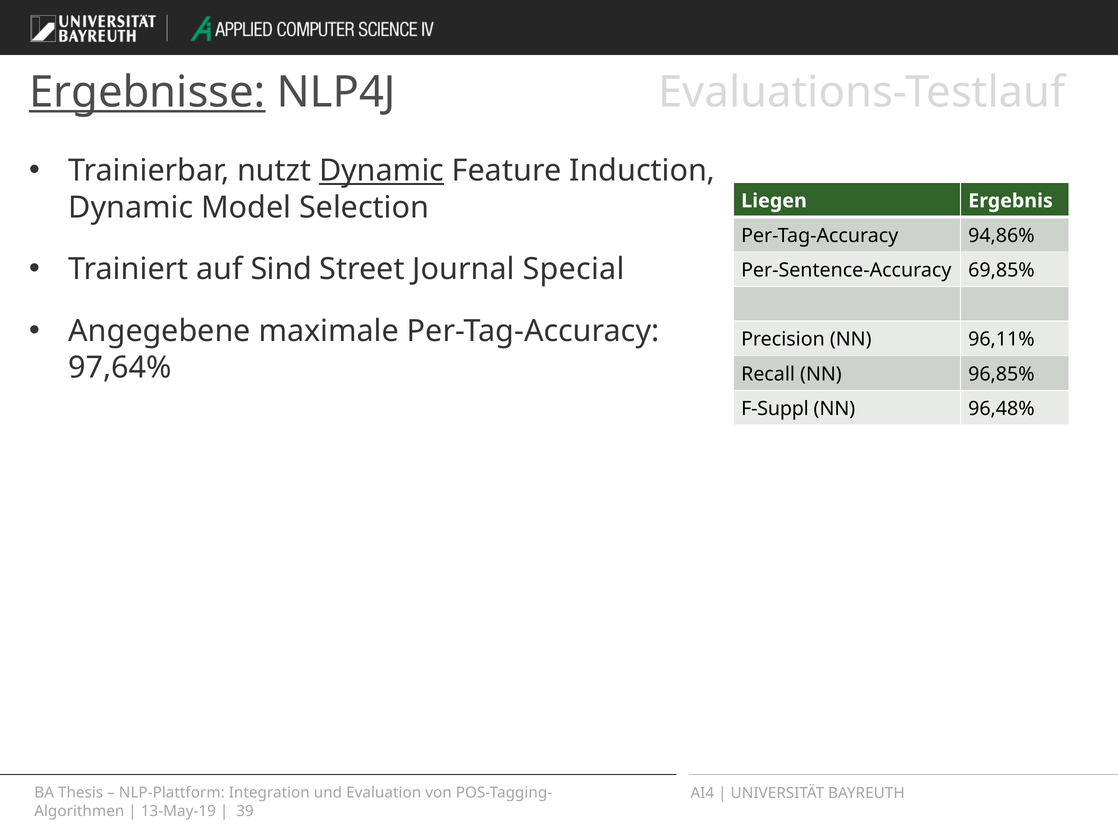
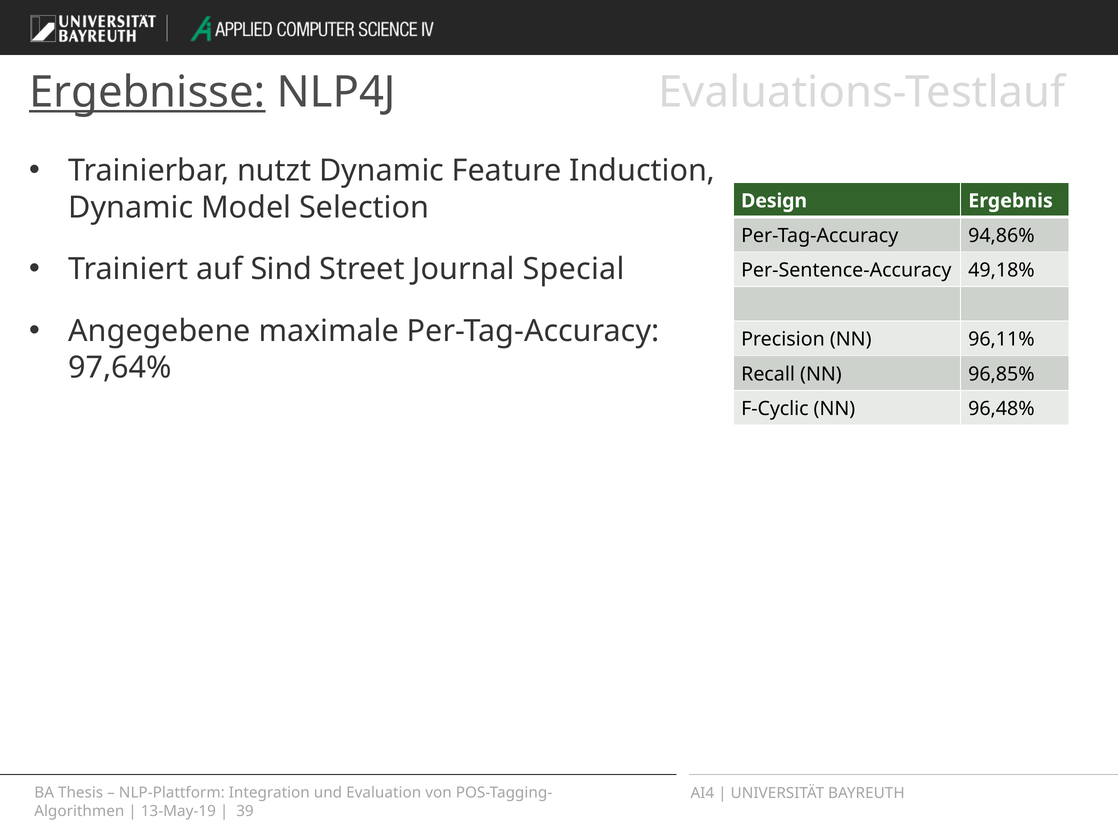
Dynamic underline: present -> none (382, 171)
Liegen: Liegen -> Design (774, 201)
69,85%: 69,85% -> 49,18% (1001, 270)
F-Suppl: F-Suppl -> F-Cyclic (775, 409)
